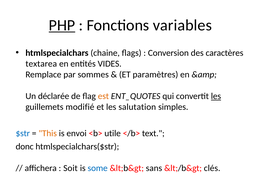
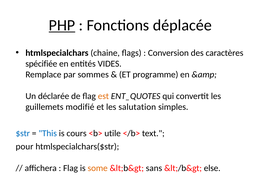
variables: variables -> déplacée (182, 25)
textarea: textarea -> spécifiée (41, 64)
paramètres: paramètres -> programme (155, 75)
les underline: present -> none (216, 97)
This colour: orange -> blue (48, 134)
envoi: envoi -> cours (77, 134)
donc: donc -> pour (25, 147)
Soit: Soit -> Flag (71, 169)
some colour: blue -> orange (98, 169)
clés: clés -> else (212, 169)
